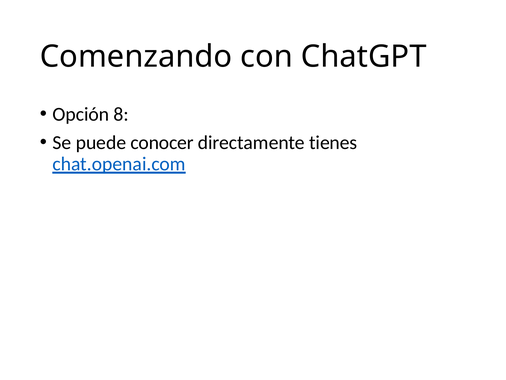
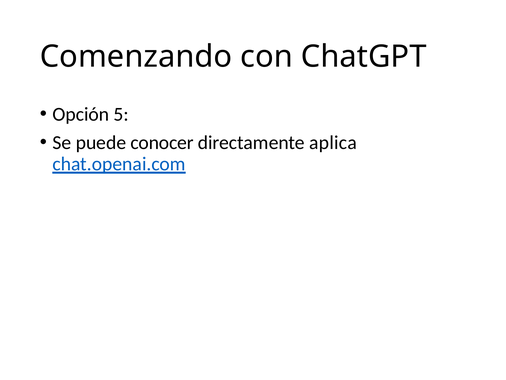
8: 8 -> 5 (121, 114)
tienes: tienes -> aplica (333, 142)
